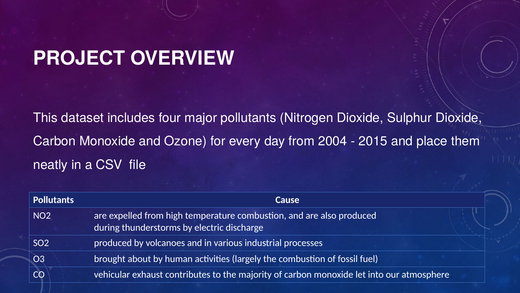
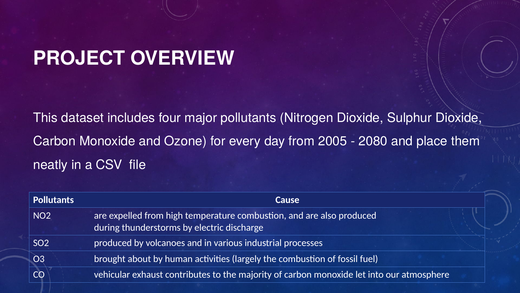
2004: 2004 -> 2005 (333, 141)
2015: 2015 -> 2080 (373, 141)
